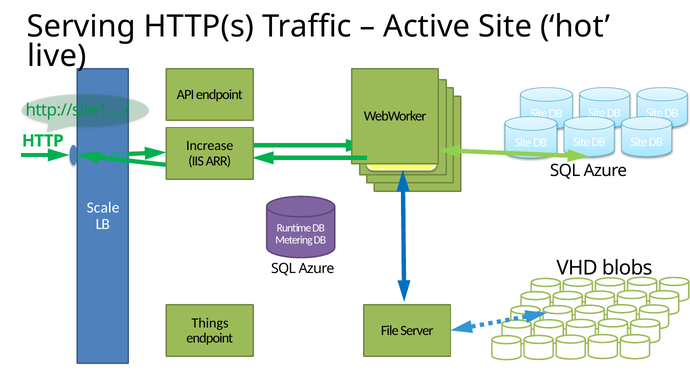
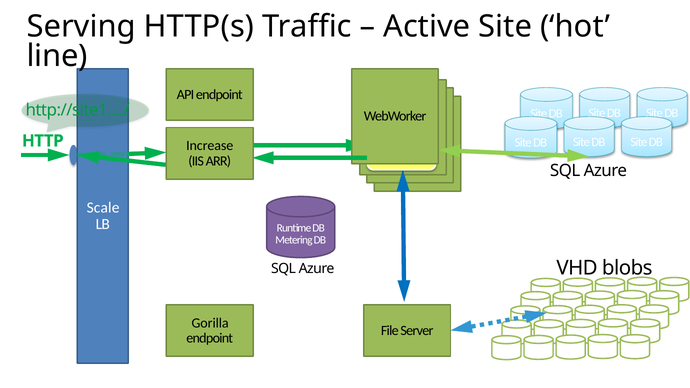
live: live -> line (57, 56)
Things: Things -> Gorilla (210, 323)
